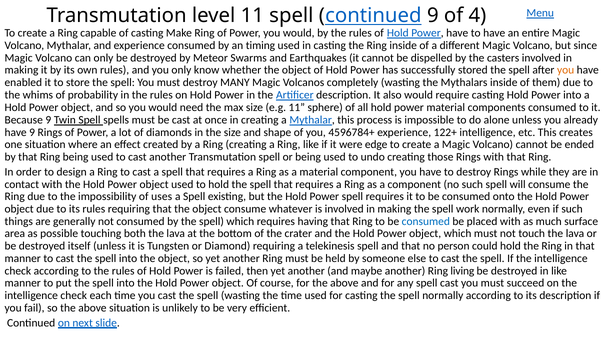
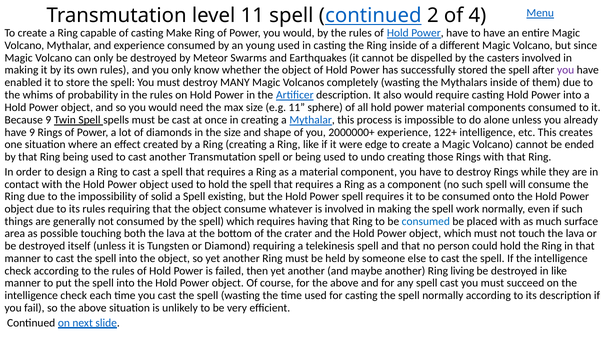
continued 9: 9 -> 2 (433, 16)
timing: timing -> young (260, 46)
you colour: orange -> purple (566, 70)
4596784+: 4596784+ -> 2000000+ (352, 133)
uses: uses -> solid (162, 197)
